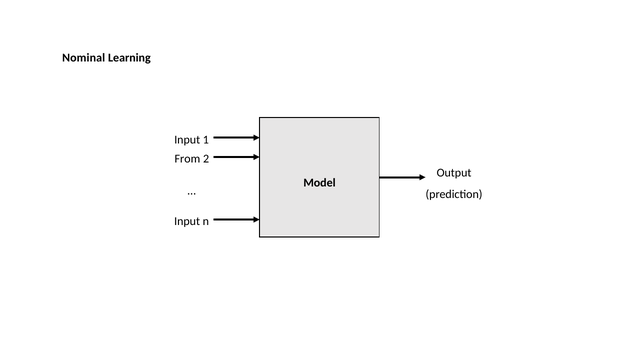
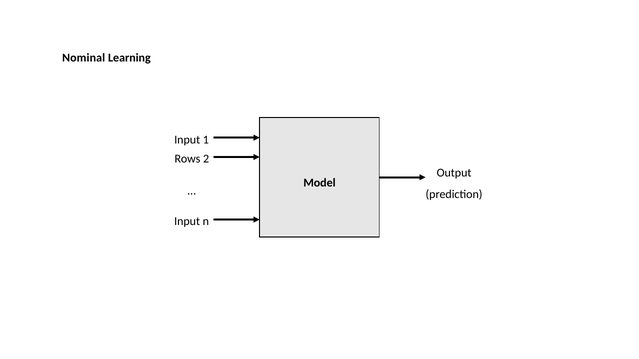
From: From -> Rows (187, 159)
